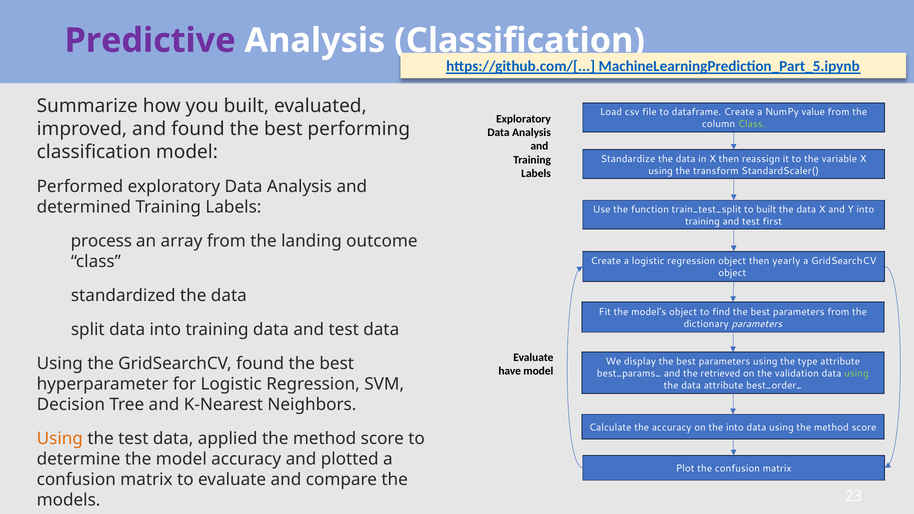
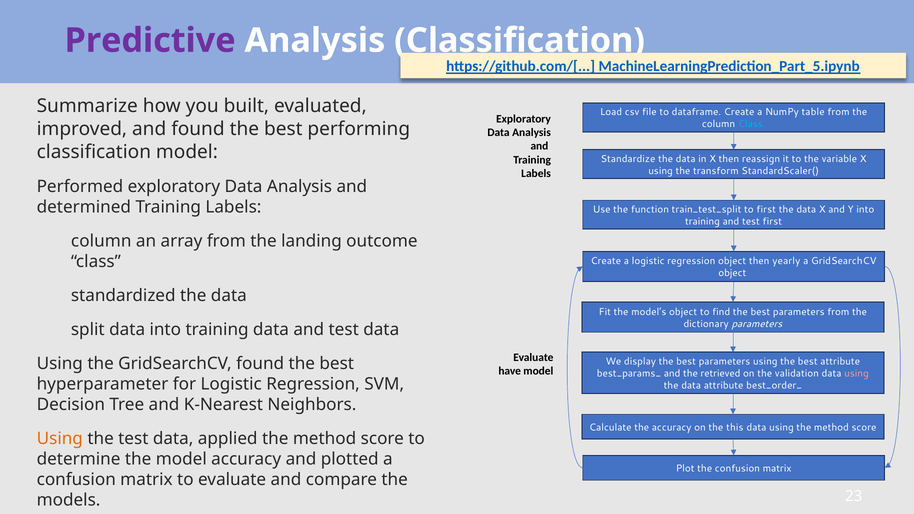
value: value -> table (813, 112)
Class colour: light green -> light blue (752, 124)
to built: built -> first (766, 209)
process: process -> column (101, 241)
using the type: type -> best (808, 362)
using colour: light green -> pink (857, 374)
the into: into -> this (735, 428)
